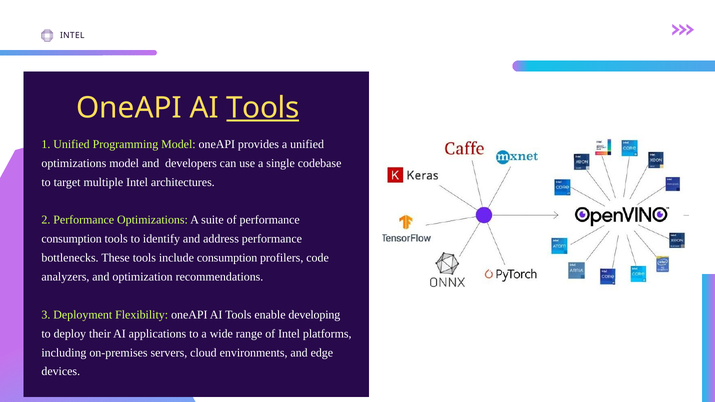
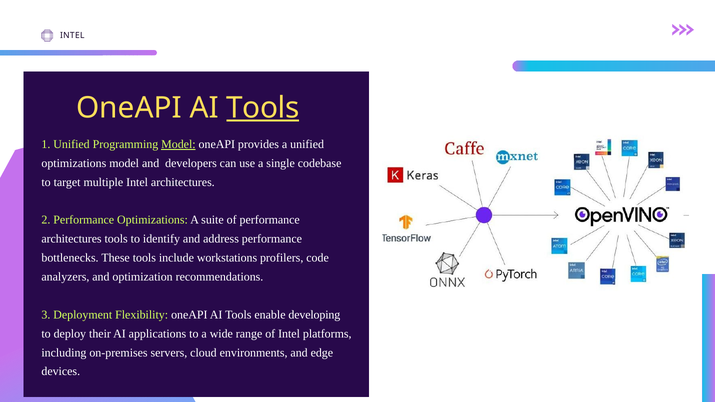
Model underline: none -> present (178, 144)
consumption: consumption -> architectures (72, 239)
include consumption: consumption -> workstations (227, 258)
